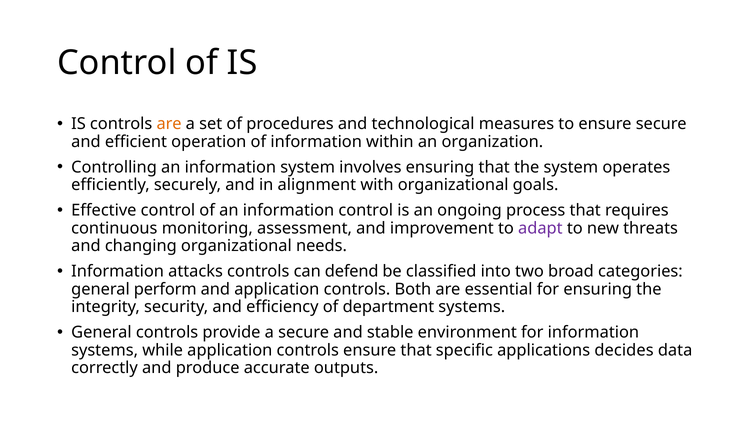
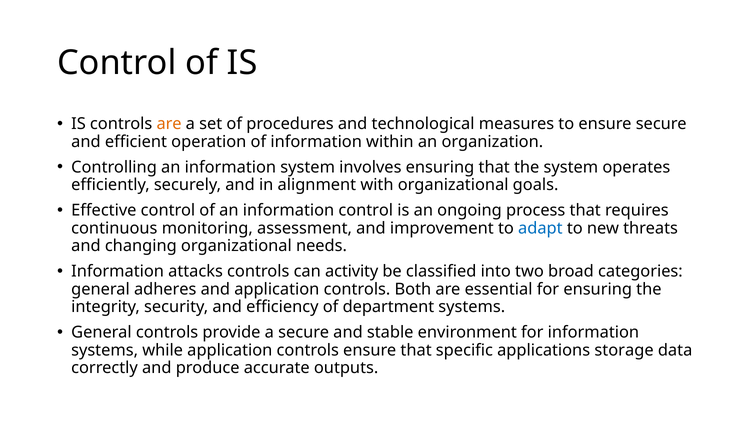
adapt colour: purple -> blue (540, 228)
defend: defend -> activity (352, 271)
perform: perform -> adheres (165, 289)
decides: decides -> storage (624, 350)
